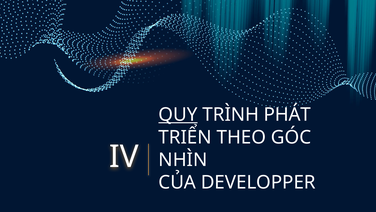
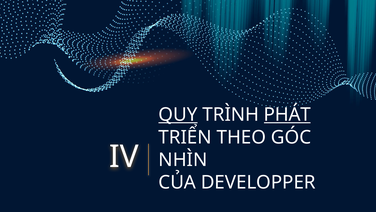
PHÁT underline: none -> present (287, 114)
